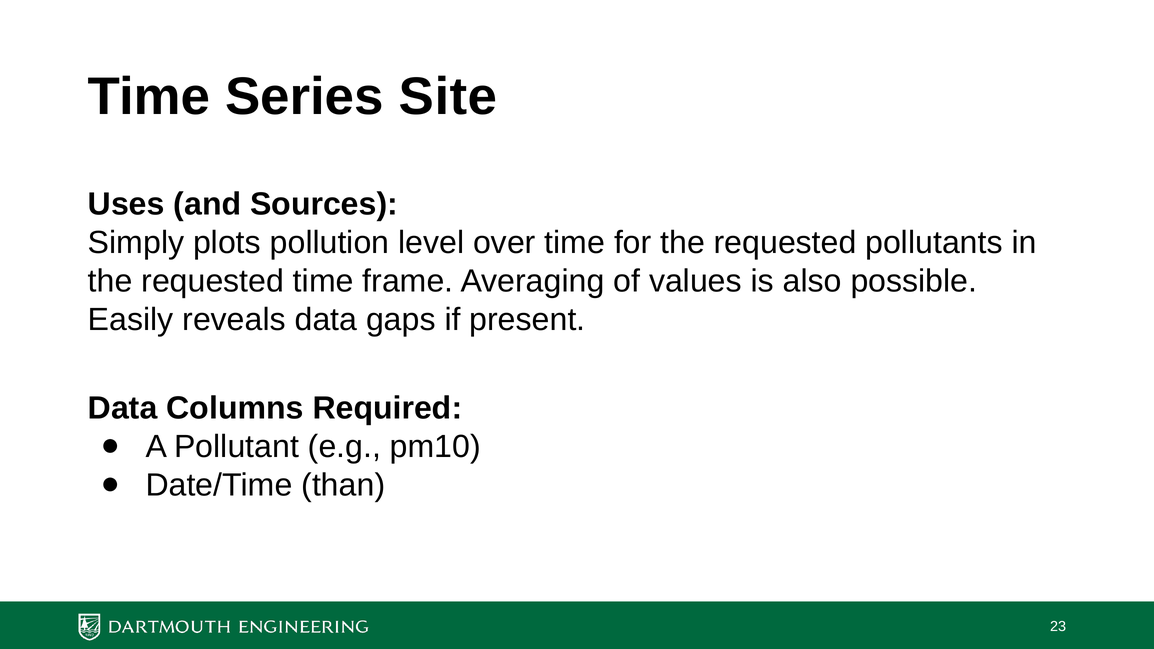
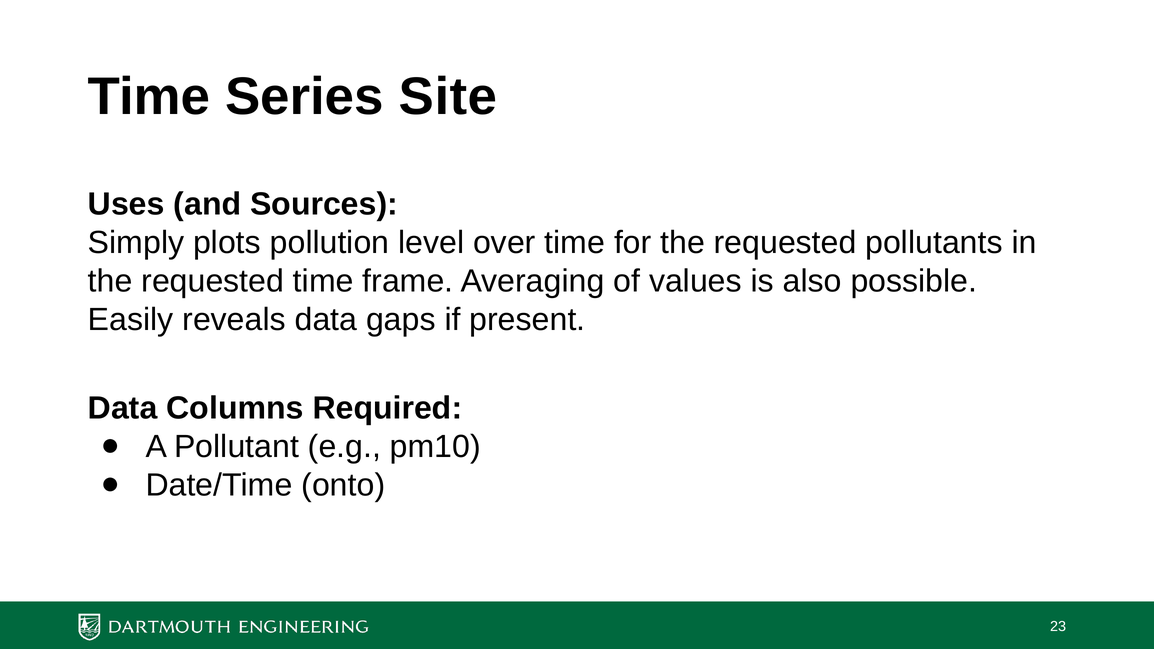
than: than -> onto (343, 485)
